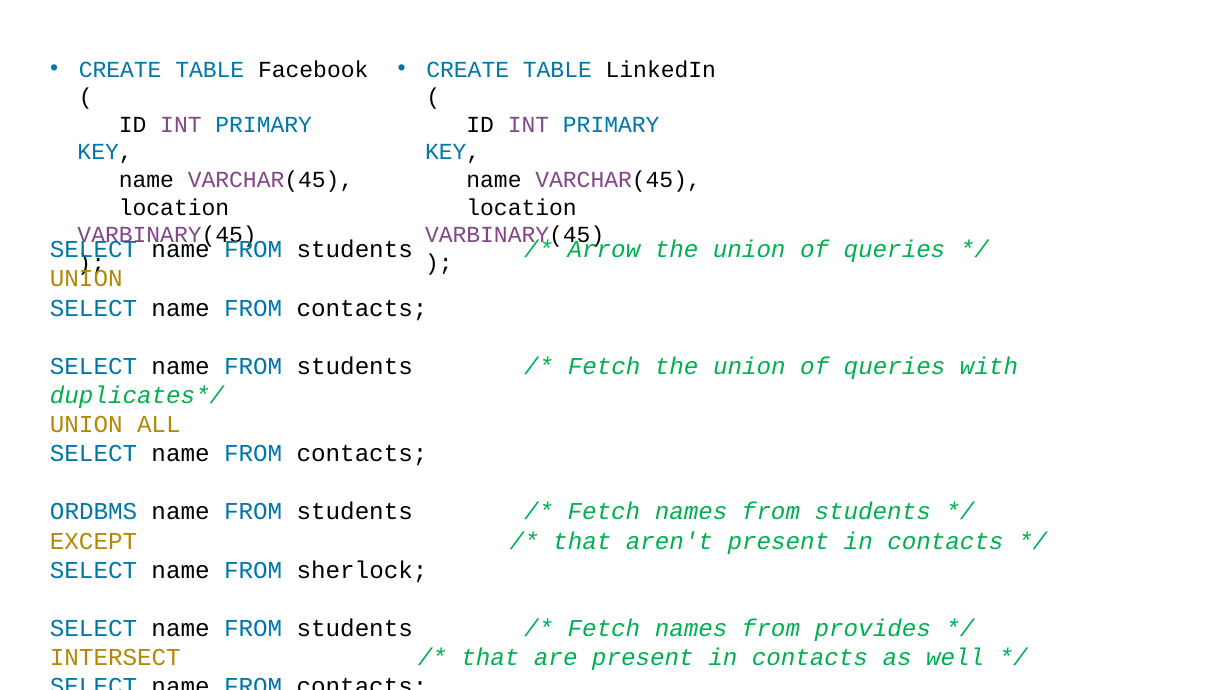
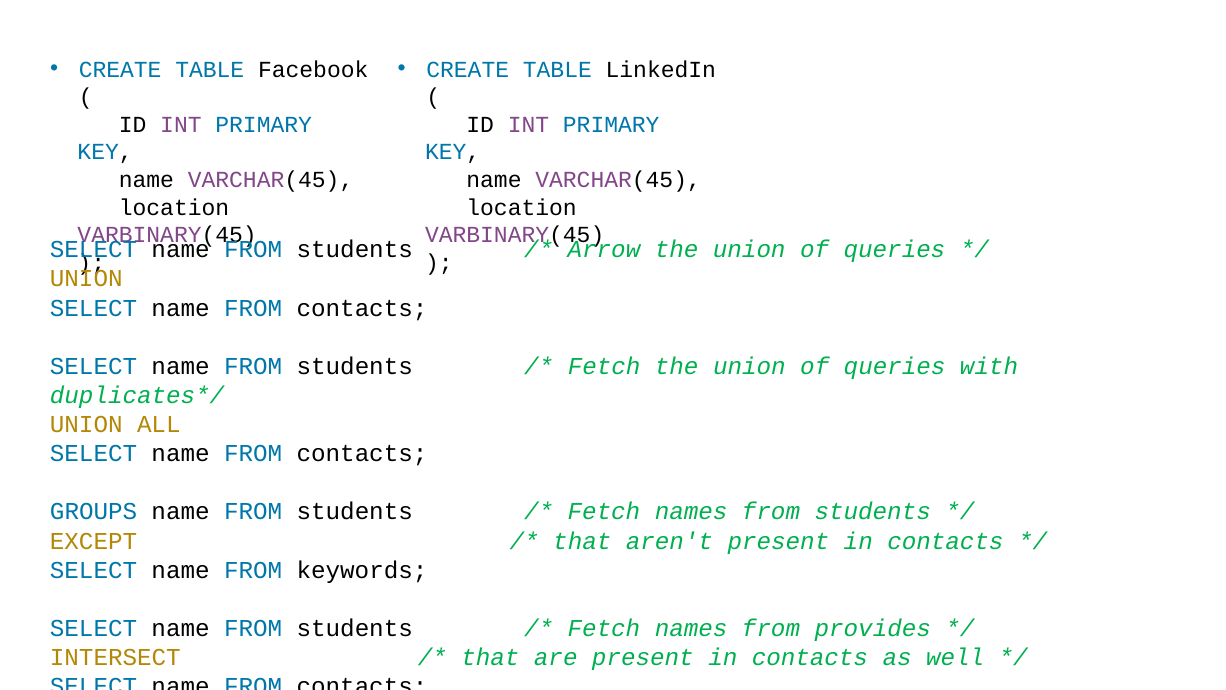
ORDBMS: ORDBMS -> GROUPS (94, 512)
sherlock: sherlock -> keywords (362, 570)
